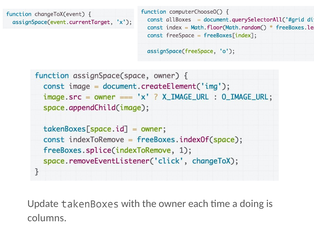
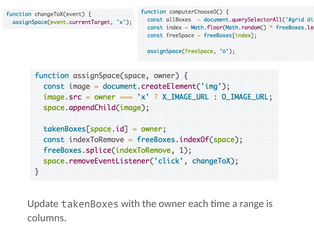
doing: doing -> range (252, 203)
